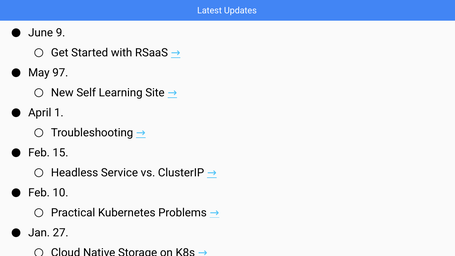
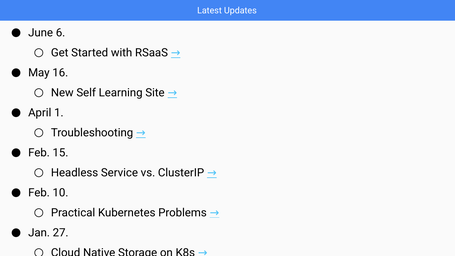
9: 9 -> 6 (61, 33)
97: 97 -> 16 (60, 73)
